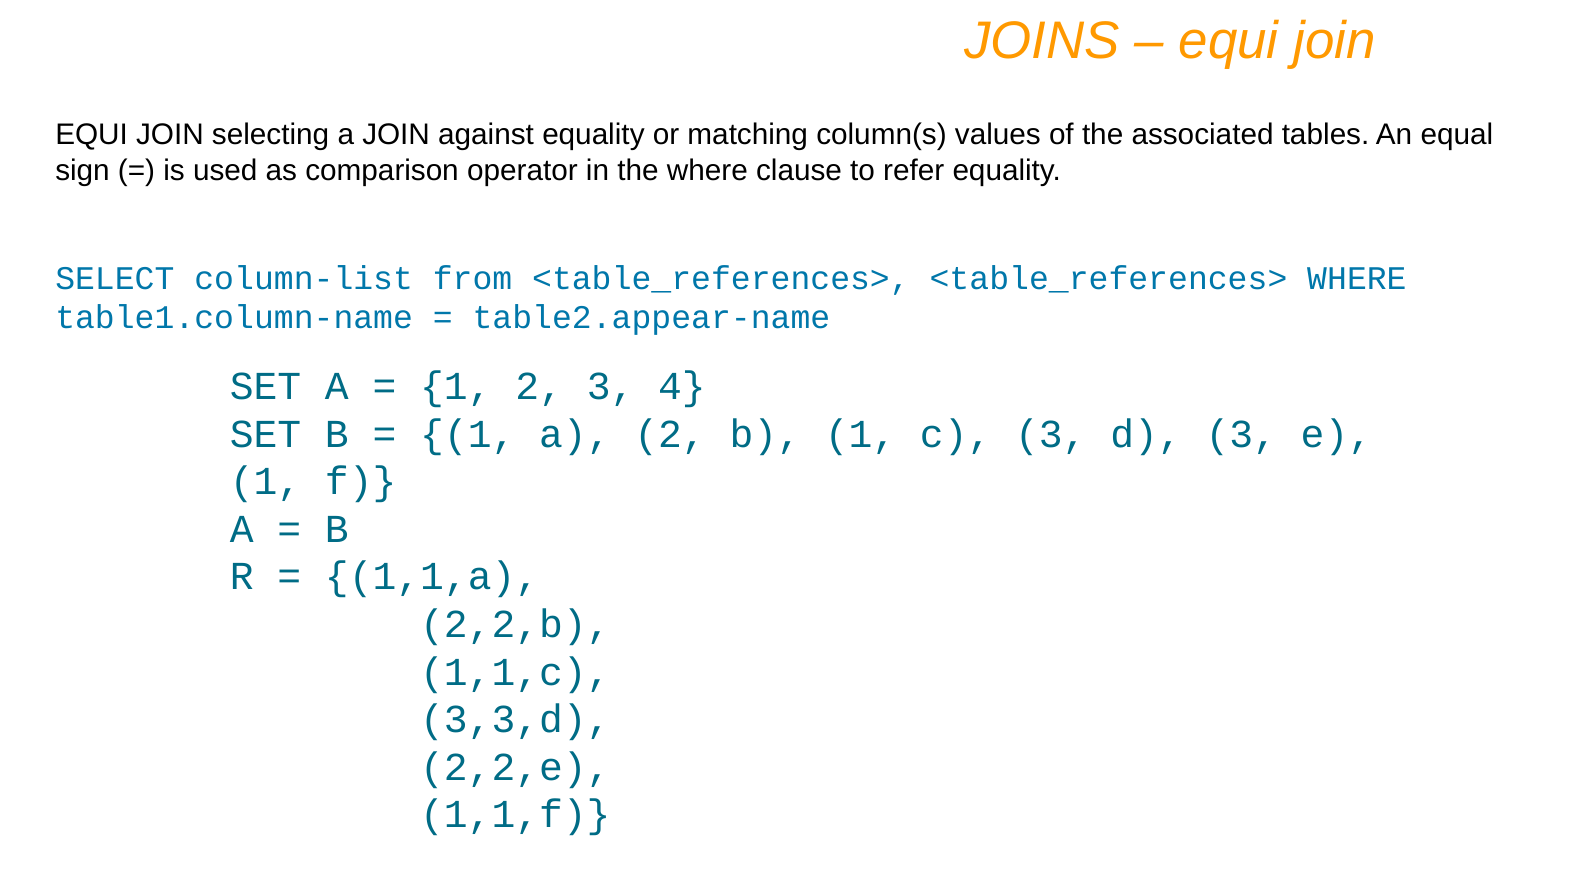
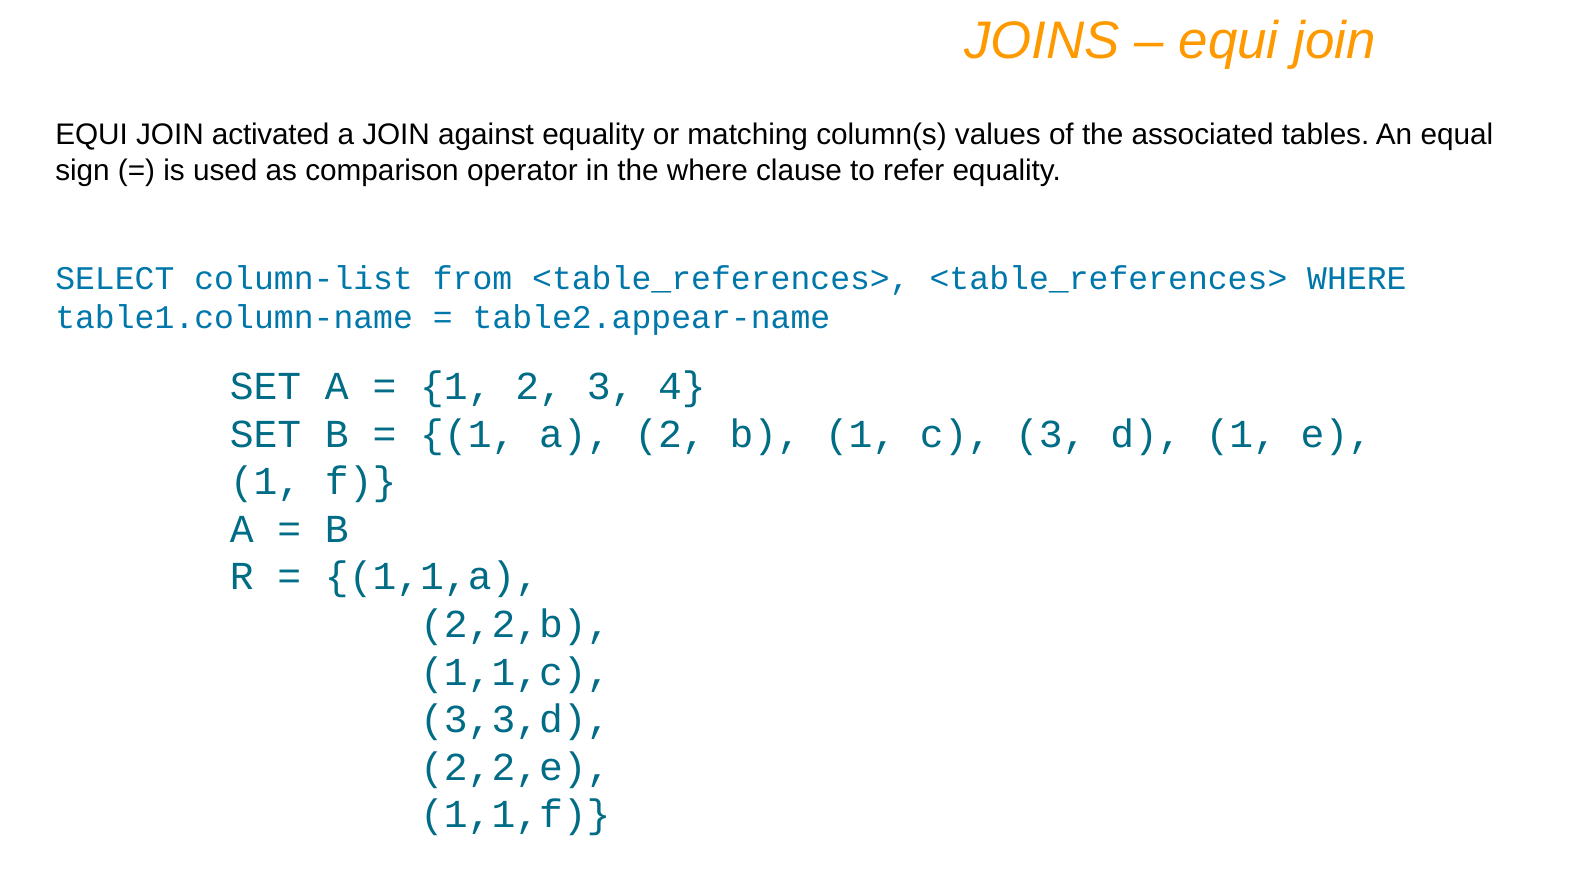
selecting: selecting -> activated (271, 135)
d 3: 3 -> 1 (1241, 434)
